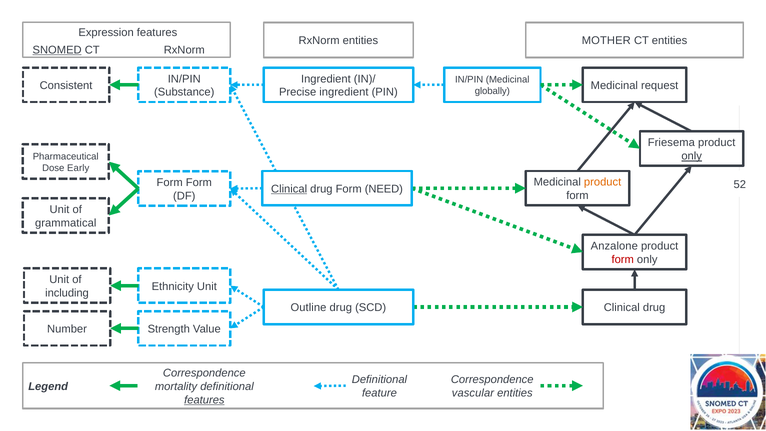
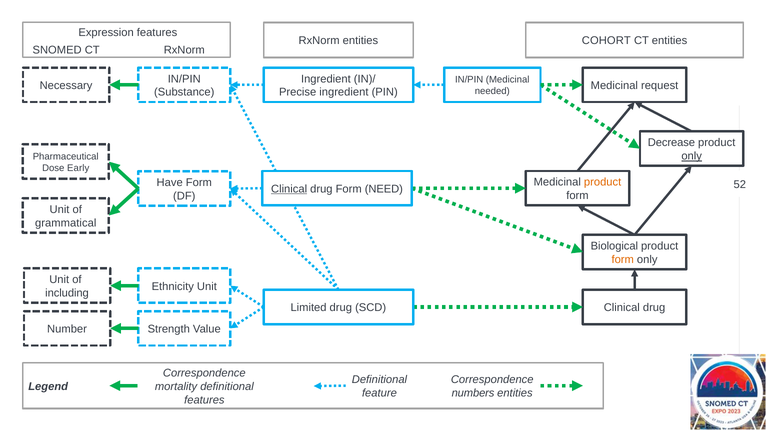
MOTHER: MOTHER -> COHORT (606, 41)
SNOMED underline: present -> none (57, 50)
Consistent: Consistent -> Necessary (66, 86)
globally: globally -> needed (492, 91)
Friesema: Friesema -> Decrease (671, 143)
Form: Form -> Have (170, 183)
Anzalone: Anzalone -> Biological (614, 246)
form colour: red -> orange (623, 259)
Outline: Outline -> Limited (309, 308)
vascular: vascular -> numbers (473, 393)
features underline: present -> none (204, 400)
